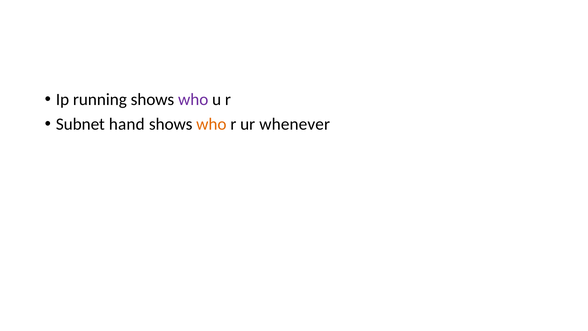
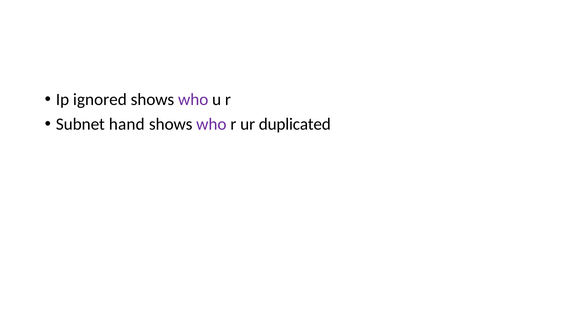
running: running -> ignored (100, 99)
who colour: orange -> purple (211, 124)
whenever: whenever -> duplicated (295, 124)
